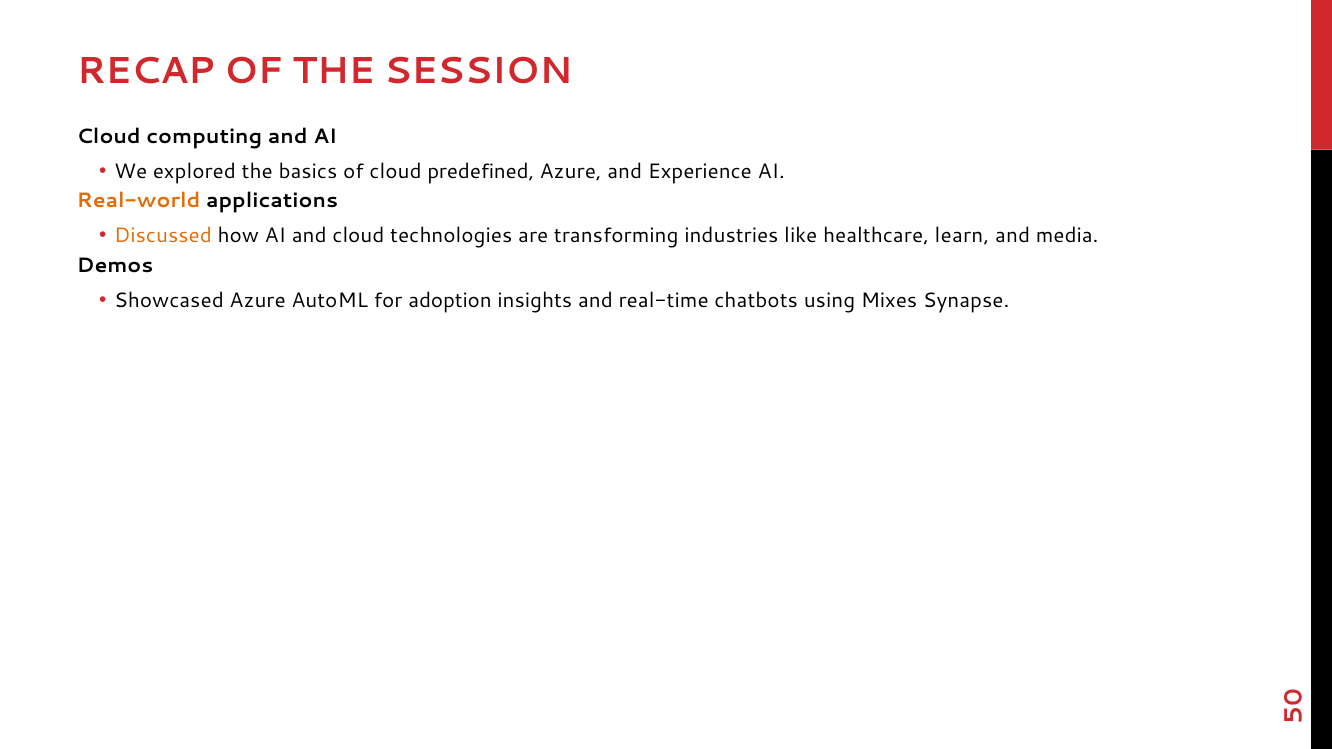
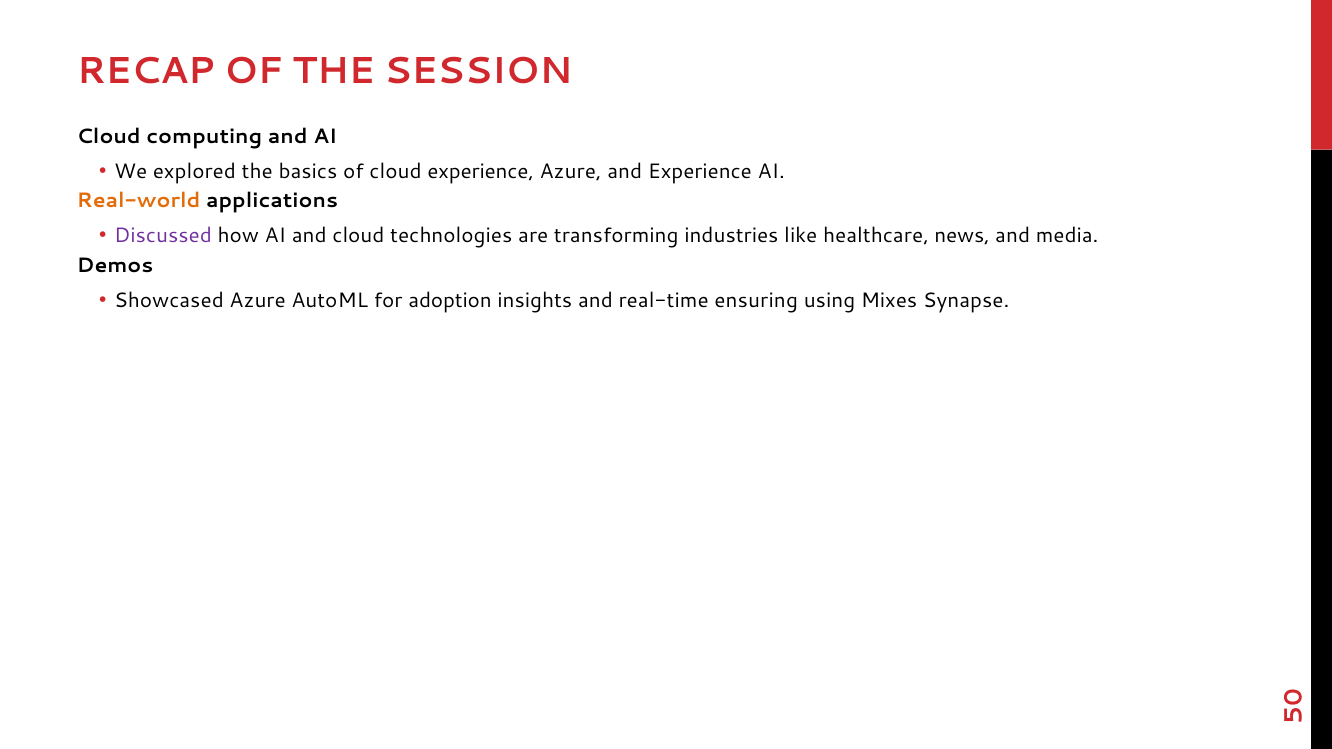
cloud predefined: predefined -> experience (481, 172)
Discussed colour: orange -> purple (163, 236)
learn: learn -> news (962, 236)
chatbots: chatbots -> ensuring (756, 301)
